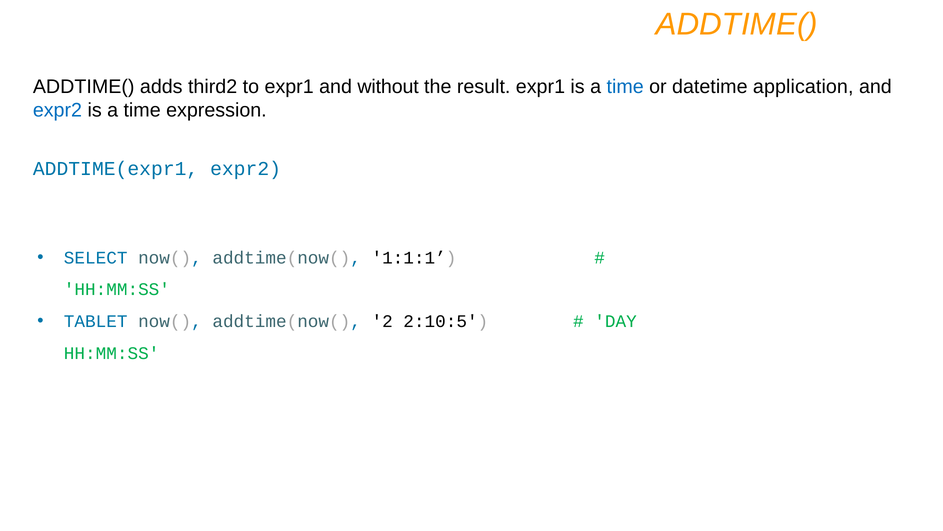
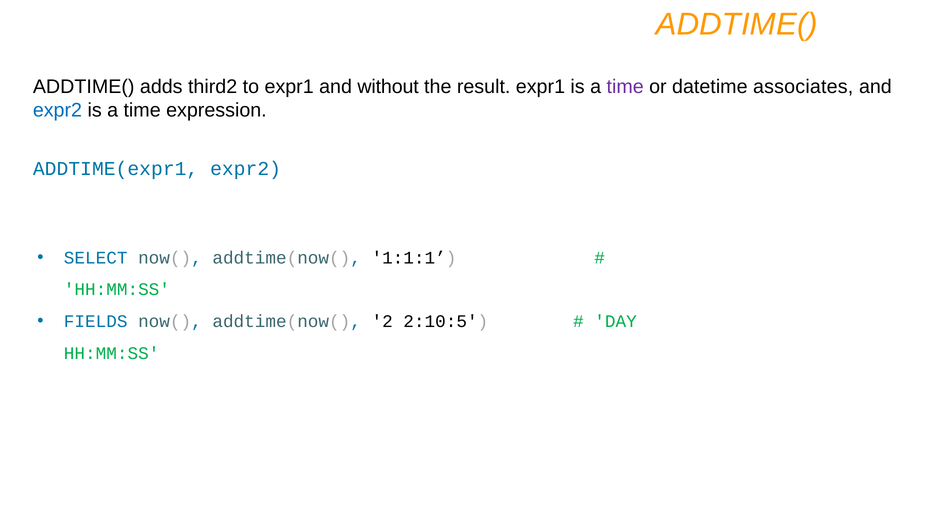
time colour: blue -> purple (625, 87)
application: application -> associates (803, 87)
TABLET: TABLET -> FIELDS (96, 321)
